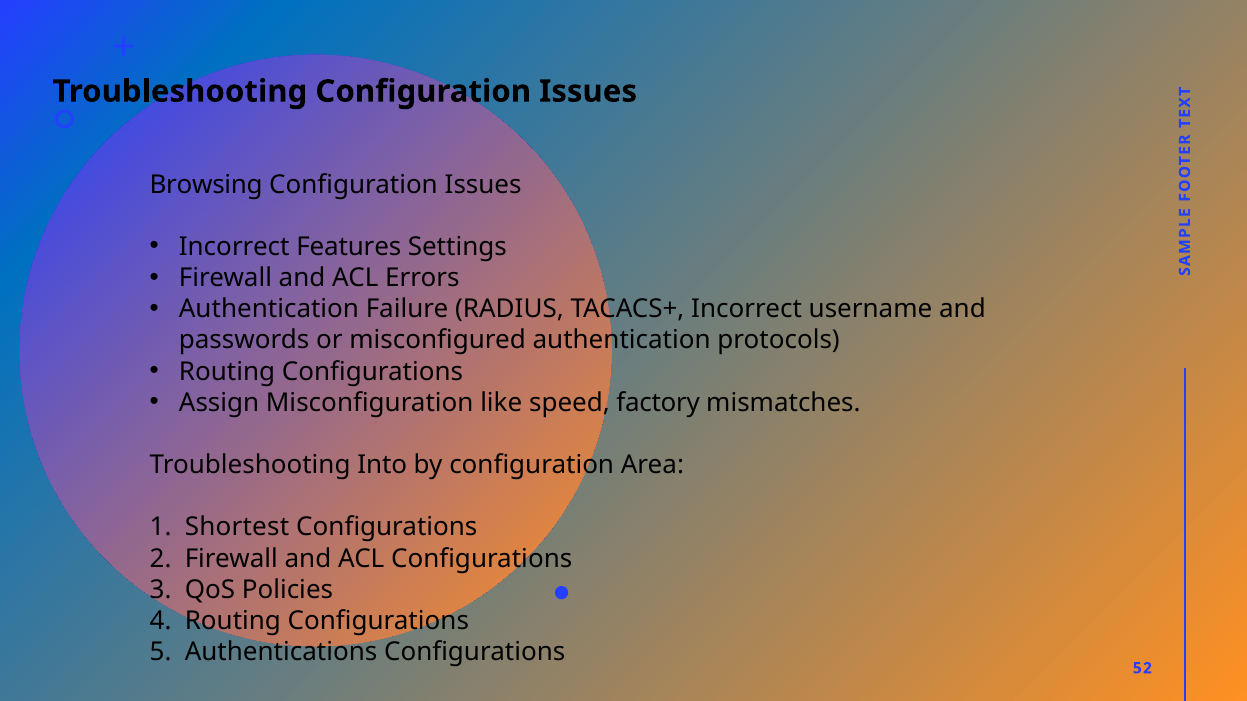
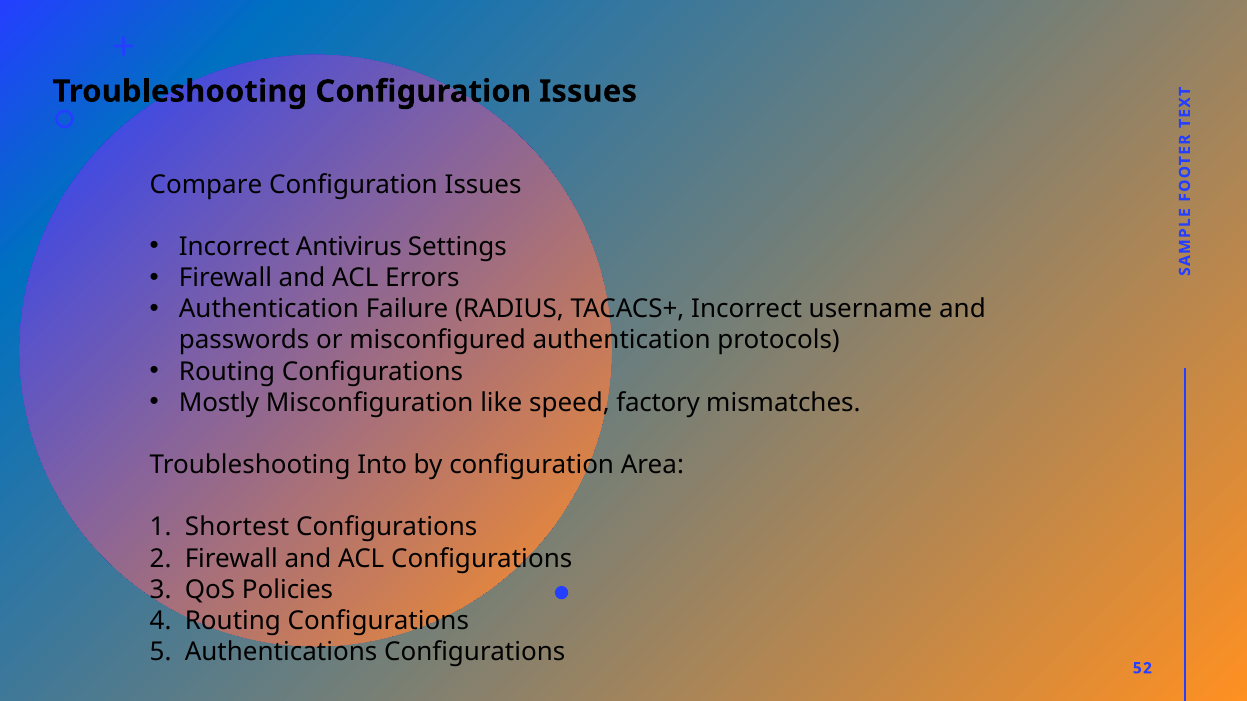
Browsing: Browsing -> Compare (206, 185)
Features: Features -> Antivirus (349, 247)
Assign: Assign -> Mostly (219, 403)
